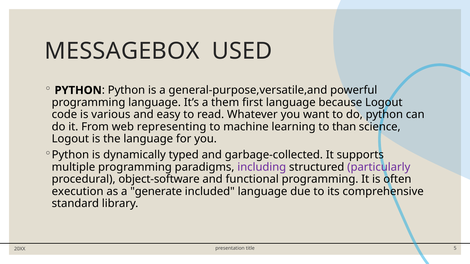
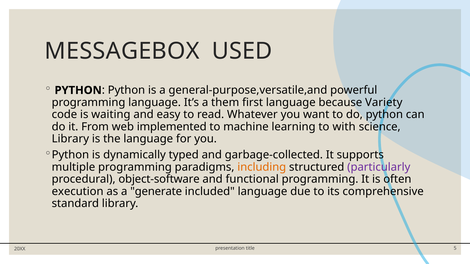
because Logout: Logout -> Variety (384, 103)
various: various -> waiting (111, 115)
representing: representing -> implemented (172, 127)
than: than -> with (344, 127)
Logout: Logout -> Library (70, 139)
including colour: purple -> orange (262, 167)
